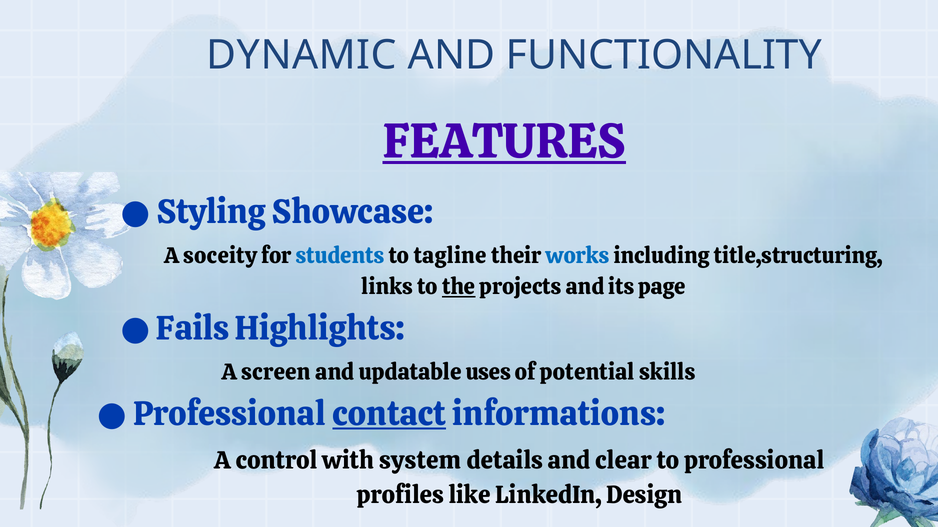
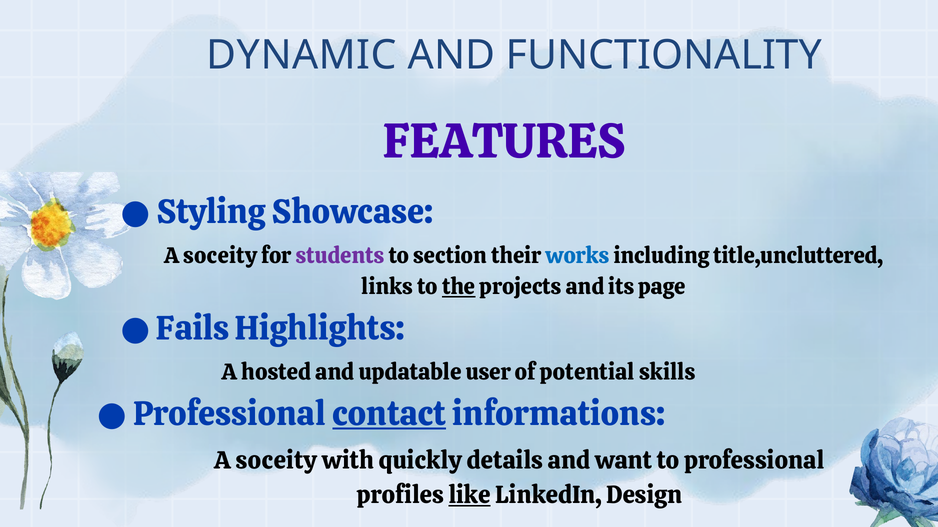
FEATURES underline: present -> none (504, 142)
students colour: blue -> purple (340, 256)
tagline: tagline -> section (450, 256)
title,structuring: title,structuring -> title,uncluttered (798, 256)
screen: screen -> hosted (276, 373)
uses: uses -> user (488, 373)
control: control -> soceity (276, 461)
system: system -> quickly (420, 461)
clear: clear -> want (624, 461)
like underline: none -> present (470, 496)
